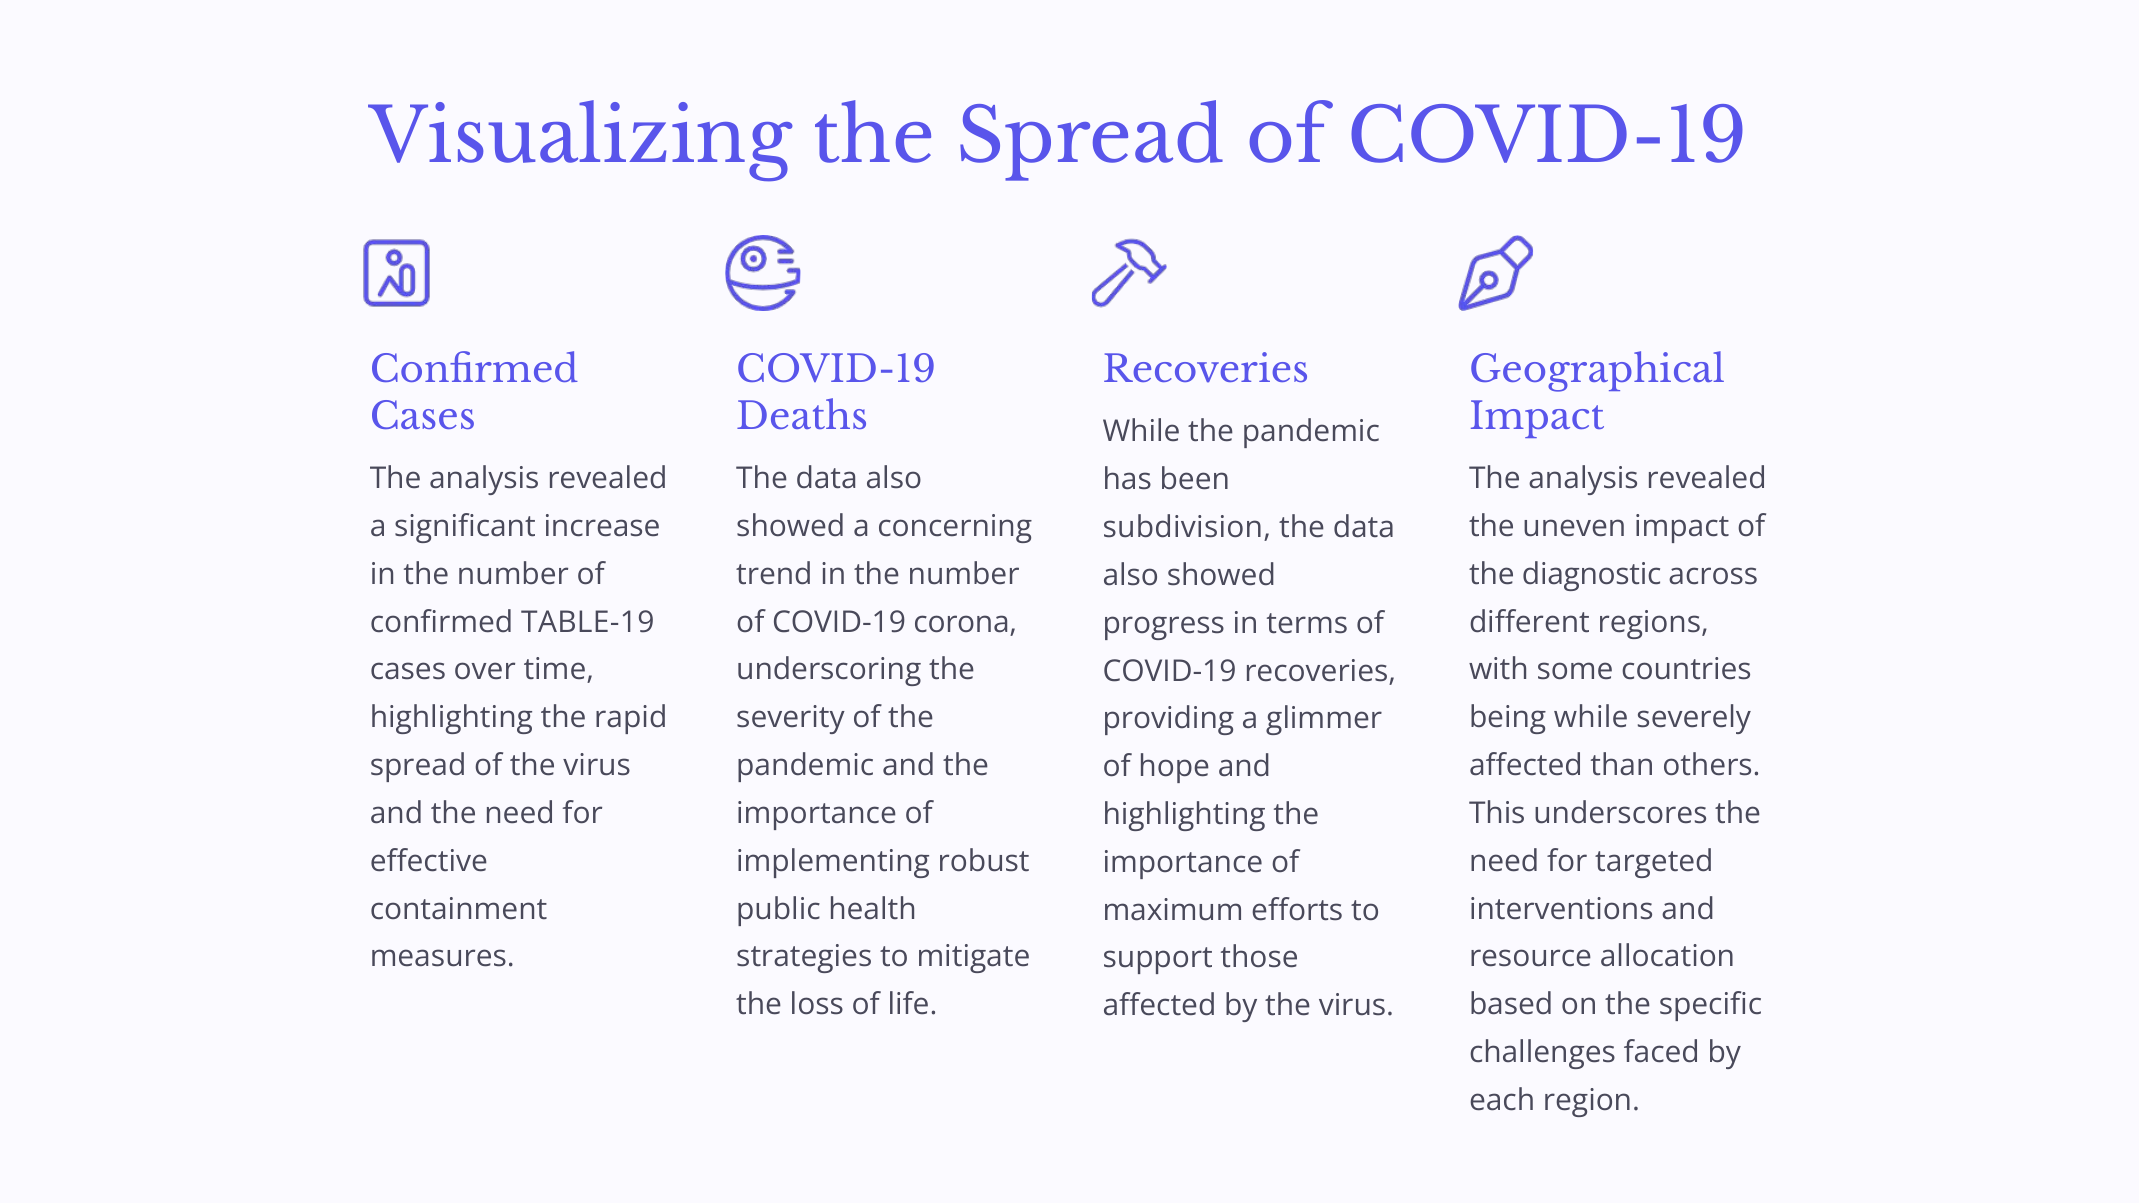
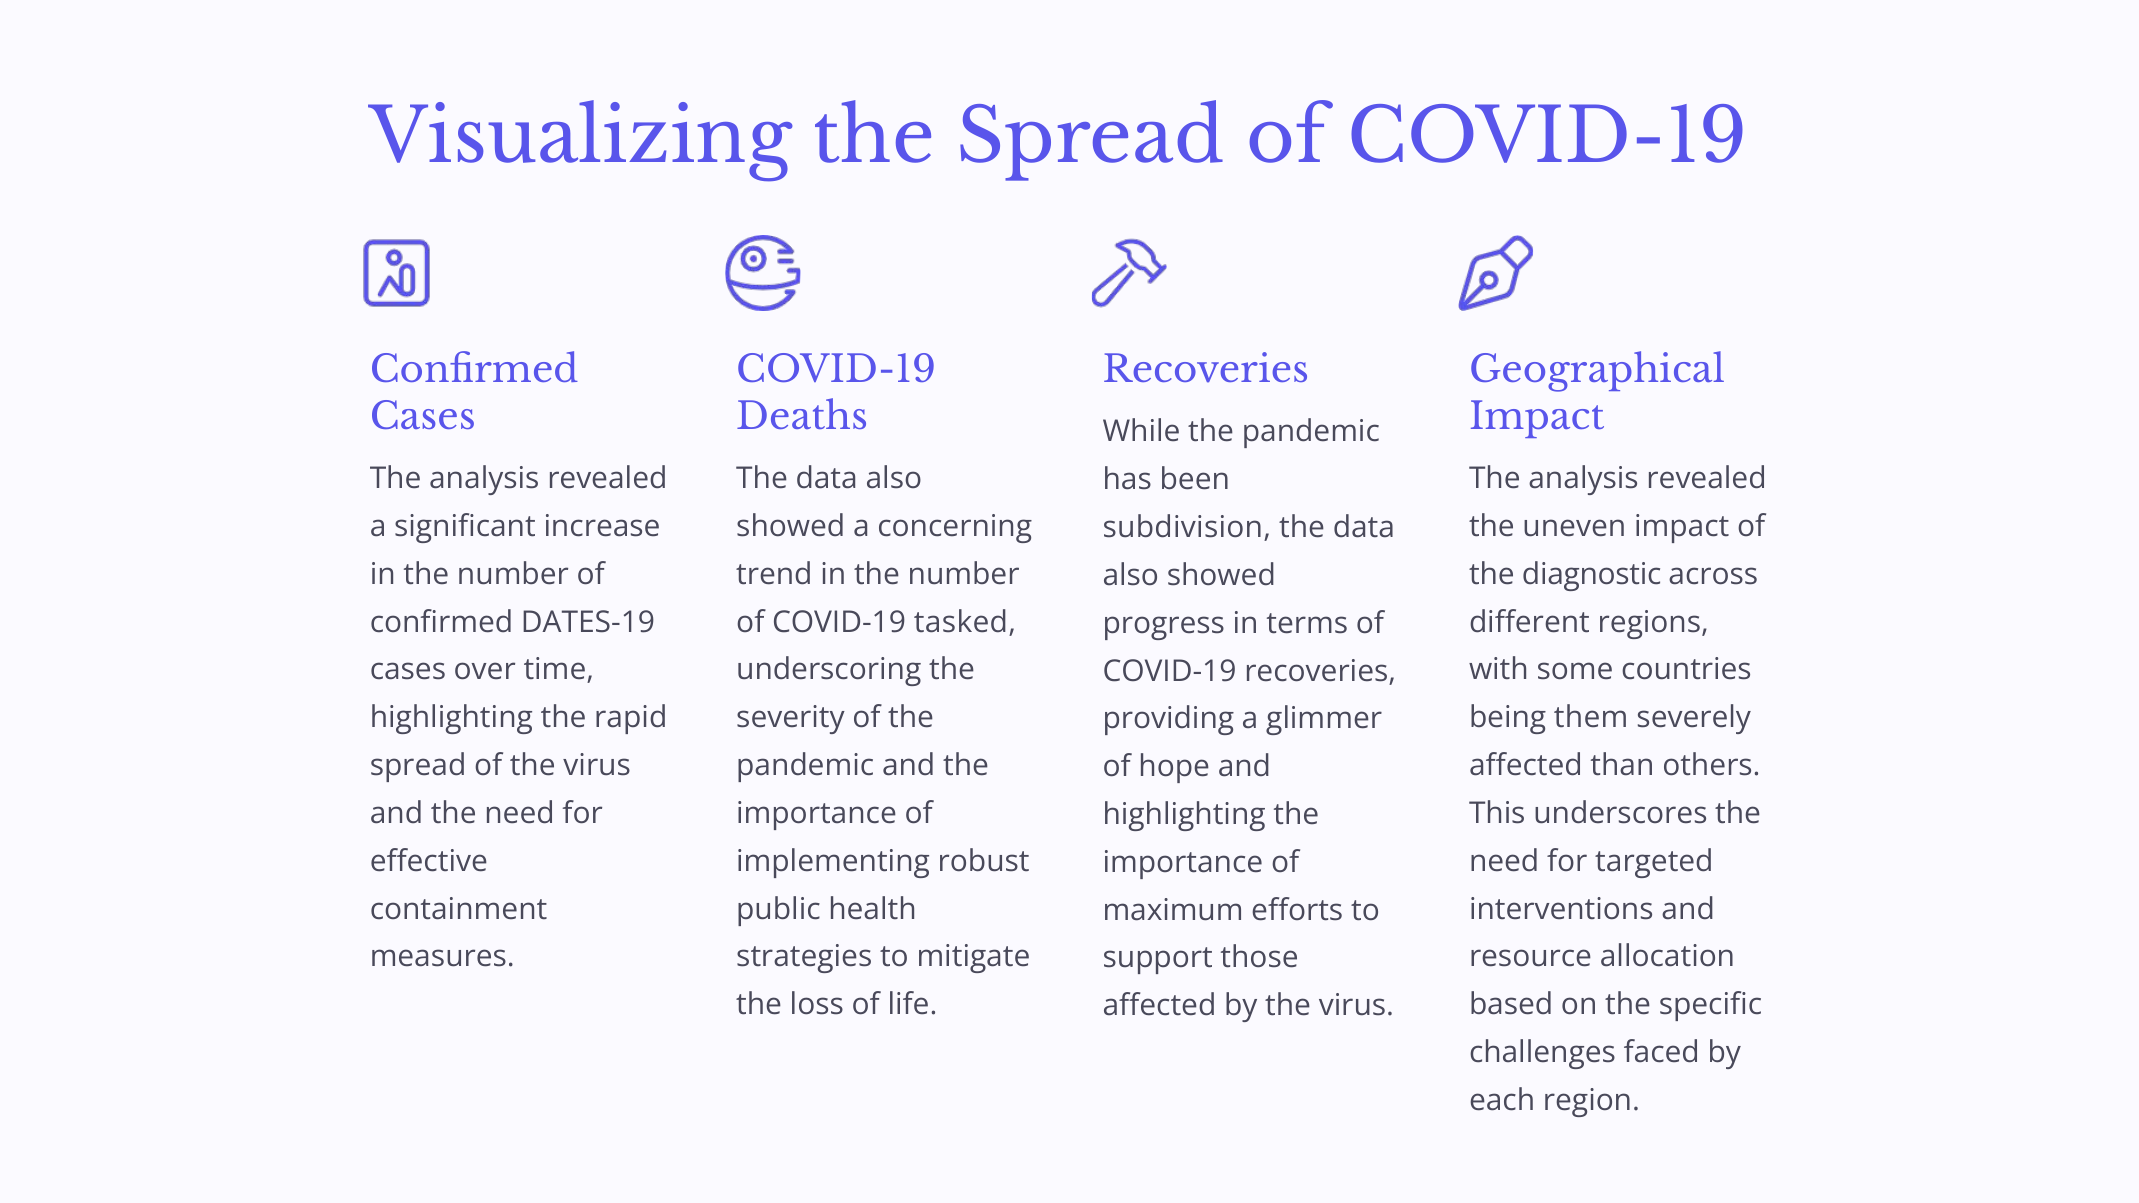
TABLE-19: TABLE-19 -> DATES-19 (588, 622)
corona: corona -> tasked (965, 622)
being while: while -> them (1591, 718)
